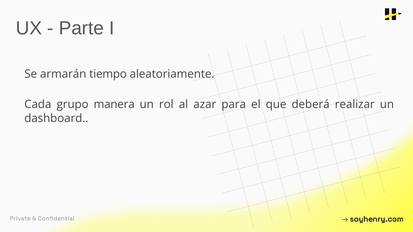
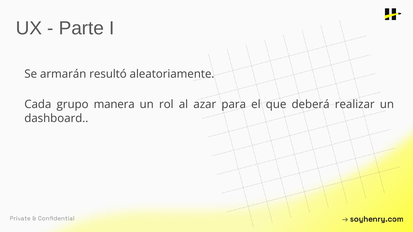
tiempo: tiempo -> resultó (108, 74)
